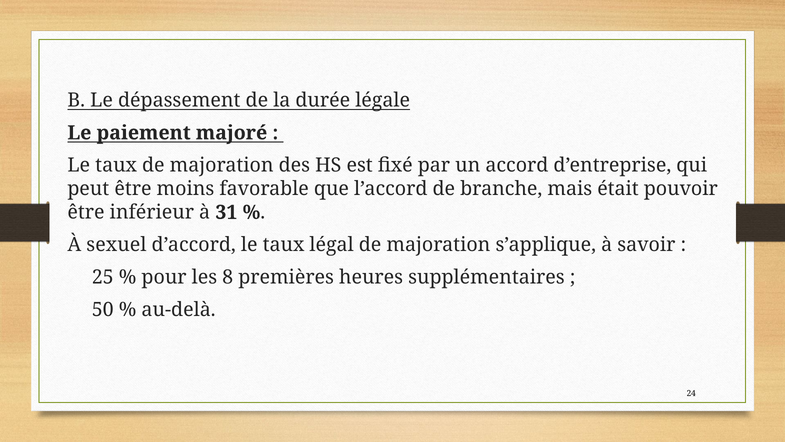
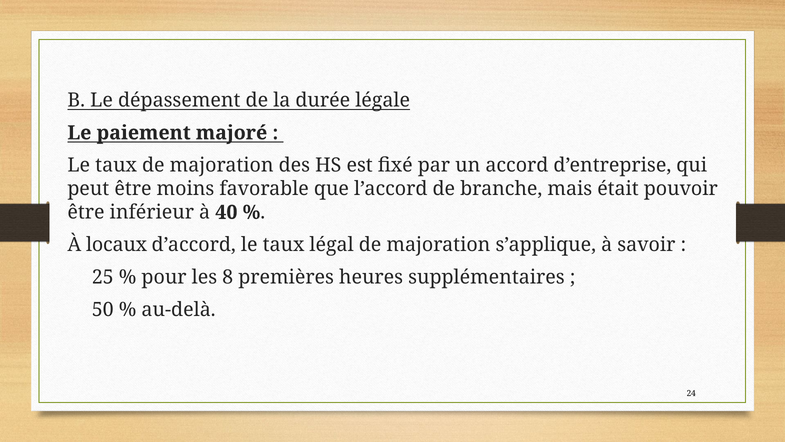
31: 31 -> 40 (226, 212)
sexuel: sexuel -> locaux (117, 245)
